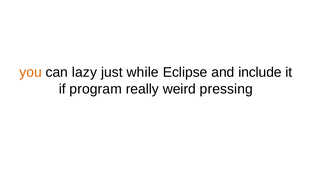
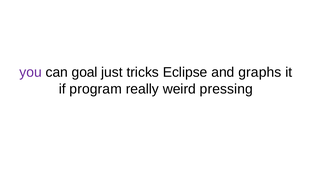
you colour: orange -> purple (31, 72)
lazy: lazy -> goal (85, 72)
while: while -> tricks (143, 72)
include: include -> graphs (260, 72)
